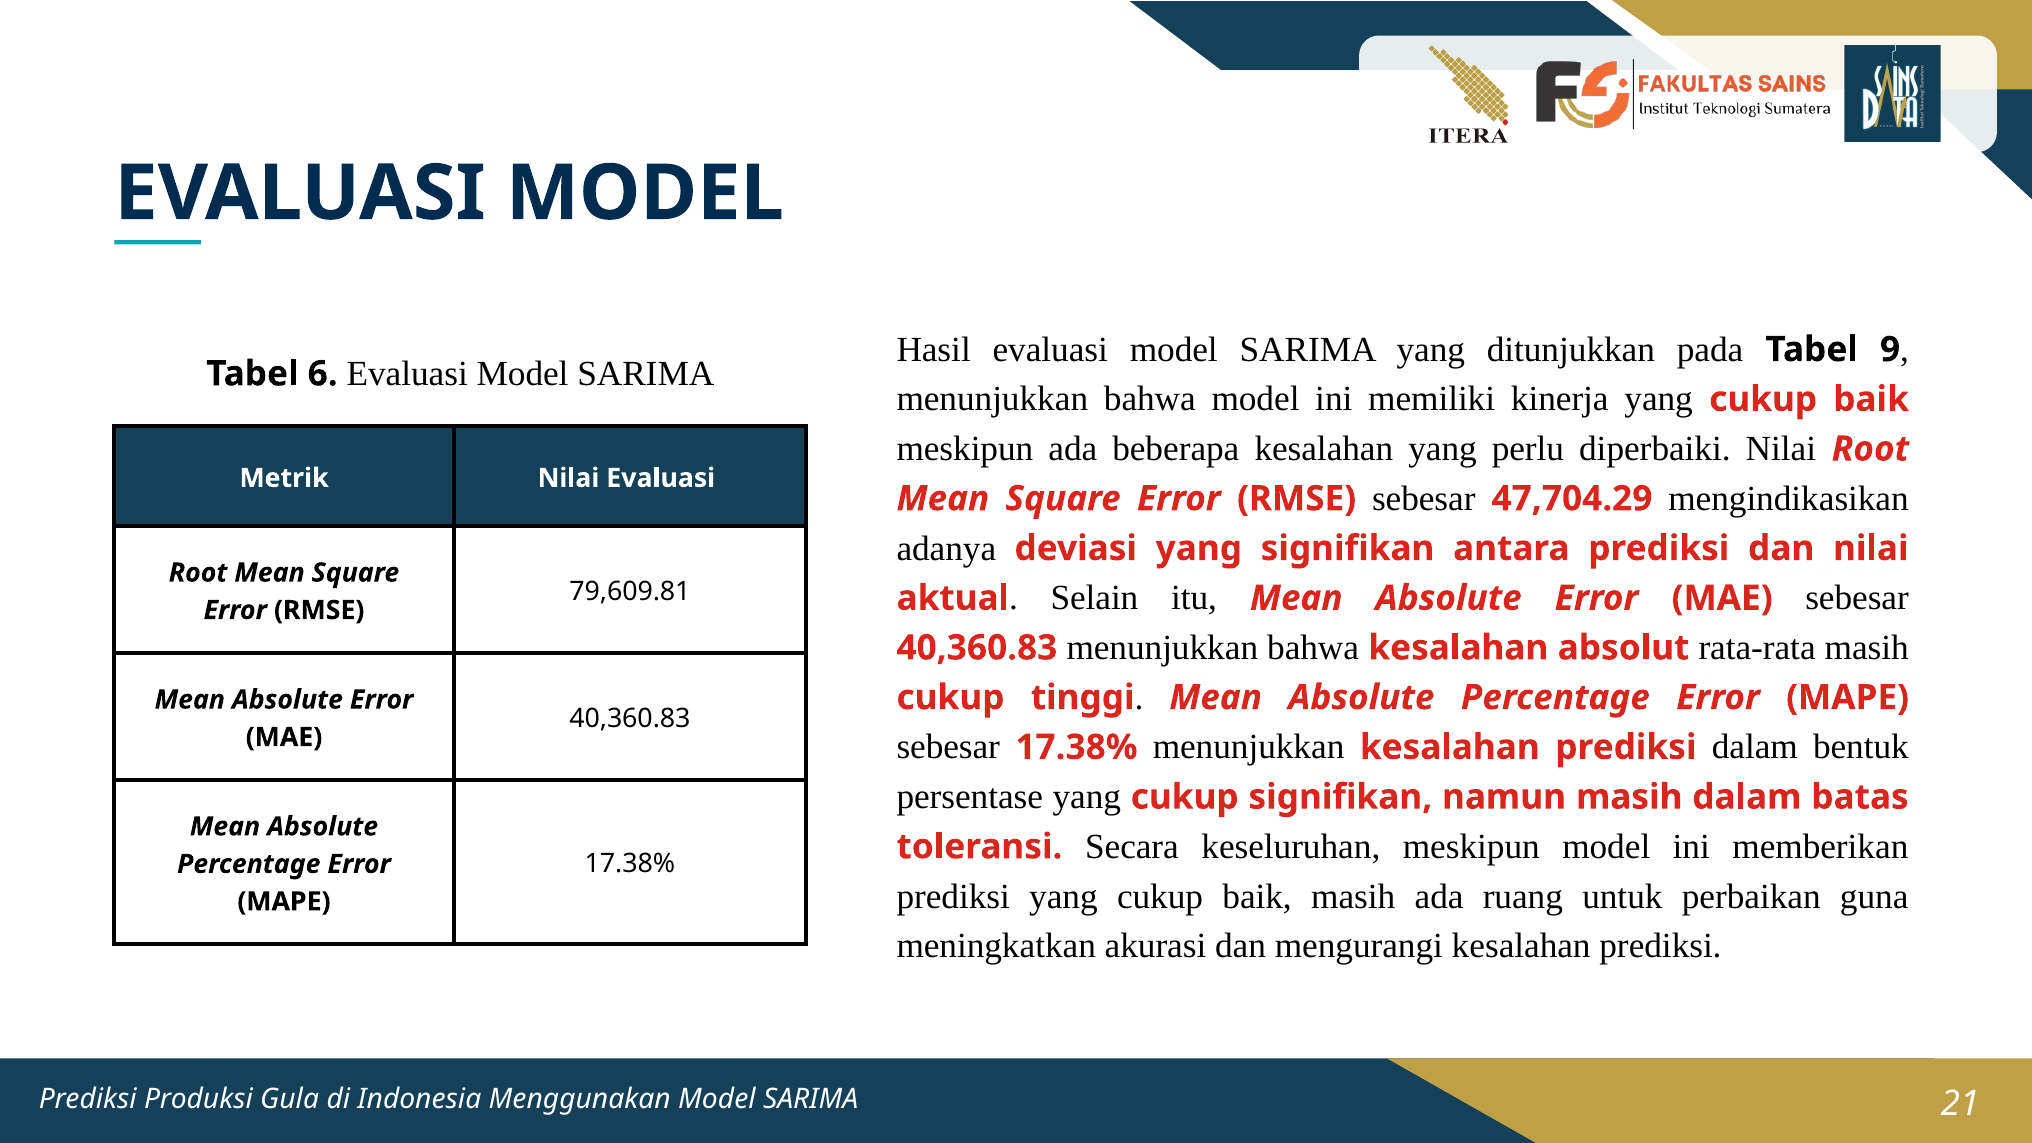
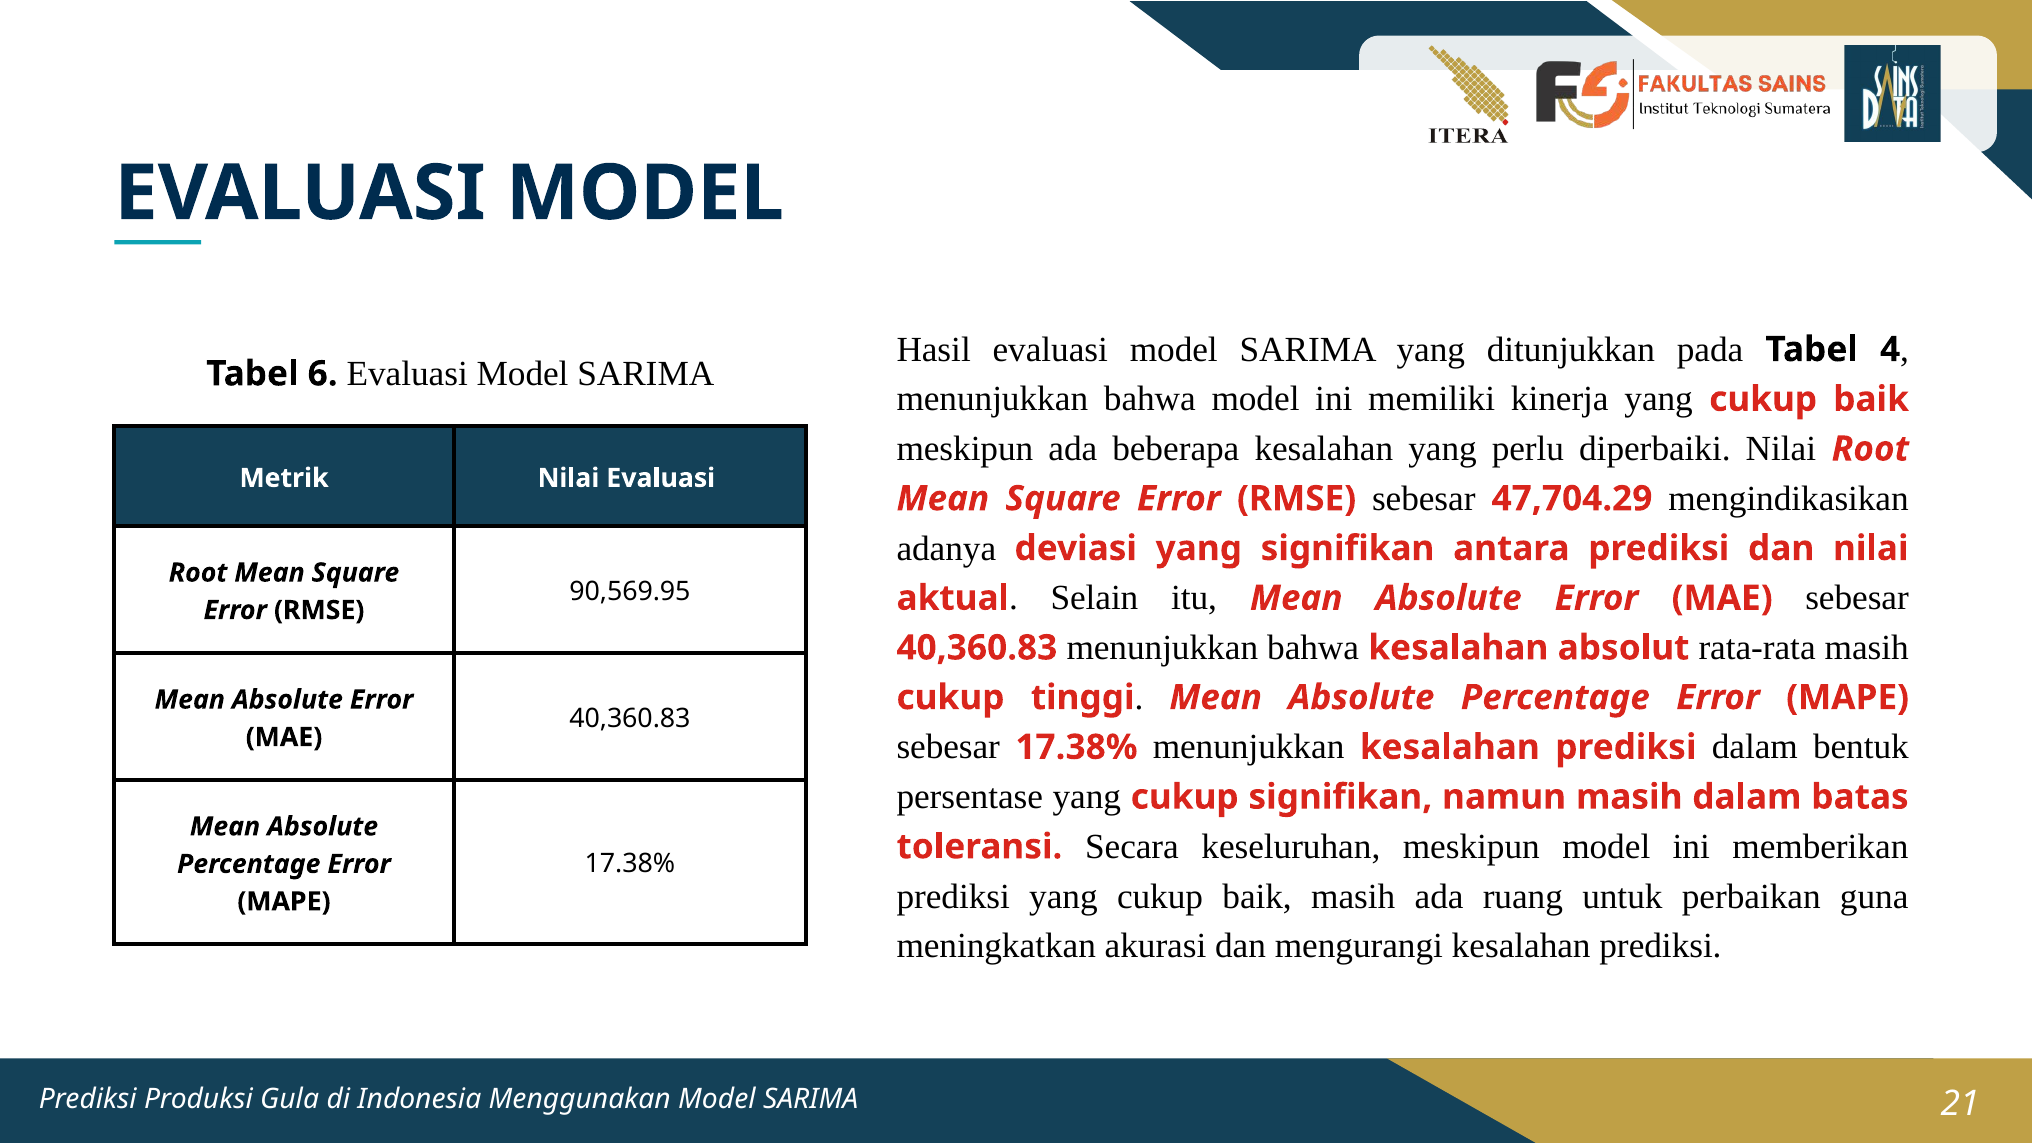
9: 9 -> 4 (1890, 350)
79,609.81: 79,609.81 -> 90,569.95 (630, 592)
